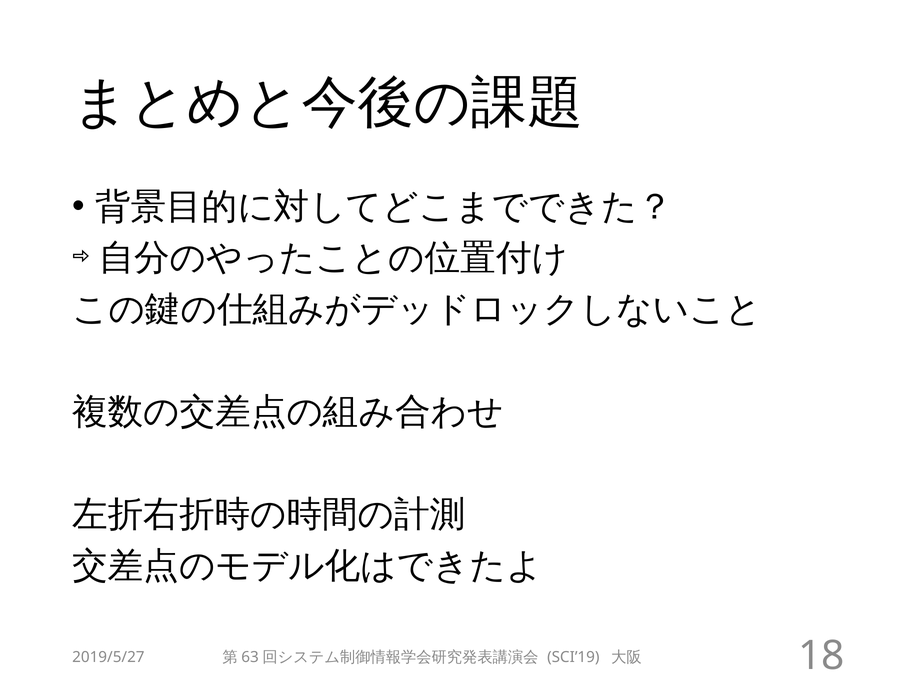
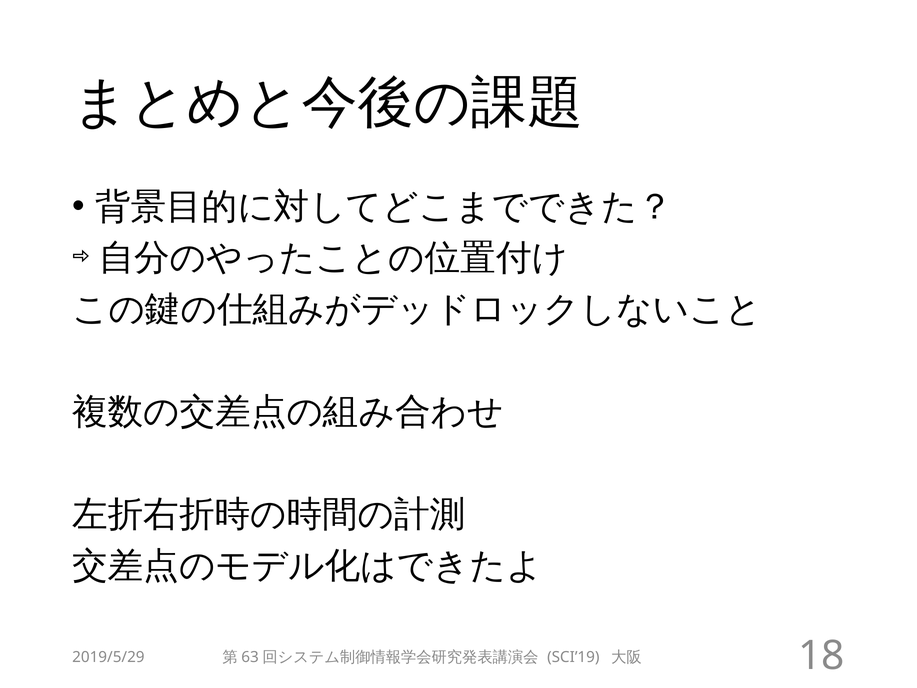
2019/5/27: 2019/5/27 -> 2019/5/29 (108, 657)
